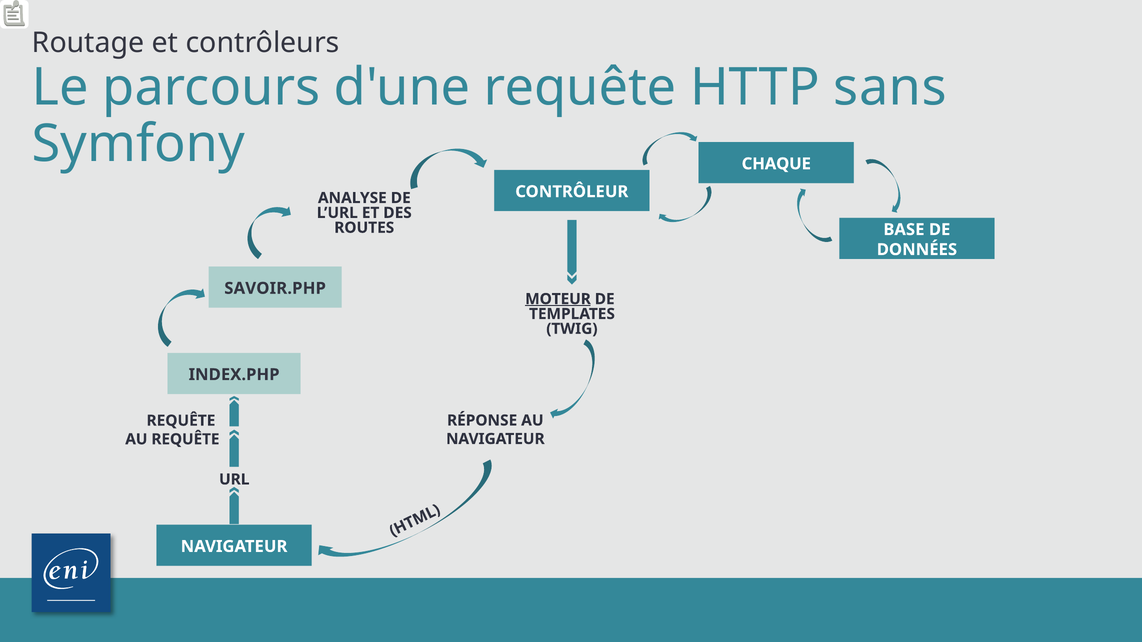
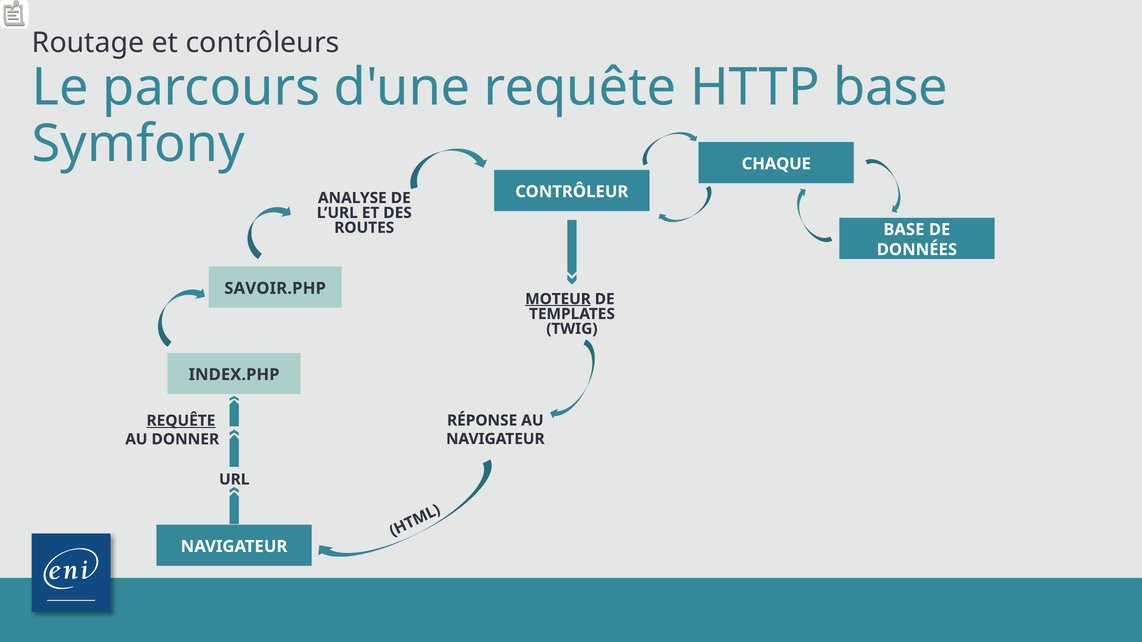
HTTP sans: sans -> base (891, 88)
REQUÊTE underline: none -> present (181, 421)
AU REQUÊTE: REQUÊTE -> DONNER (185, 439)
